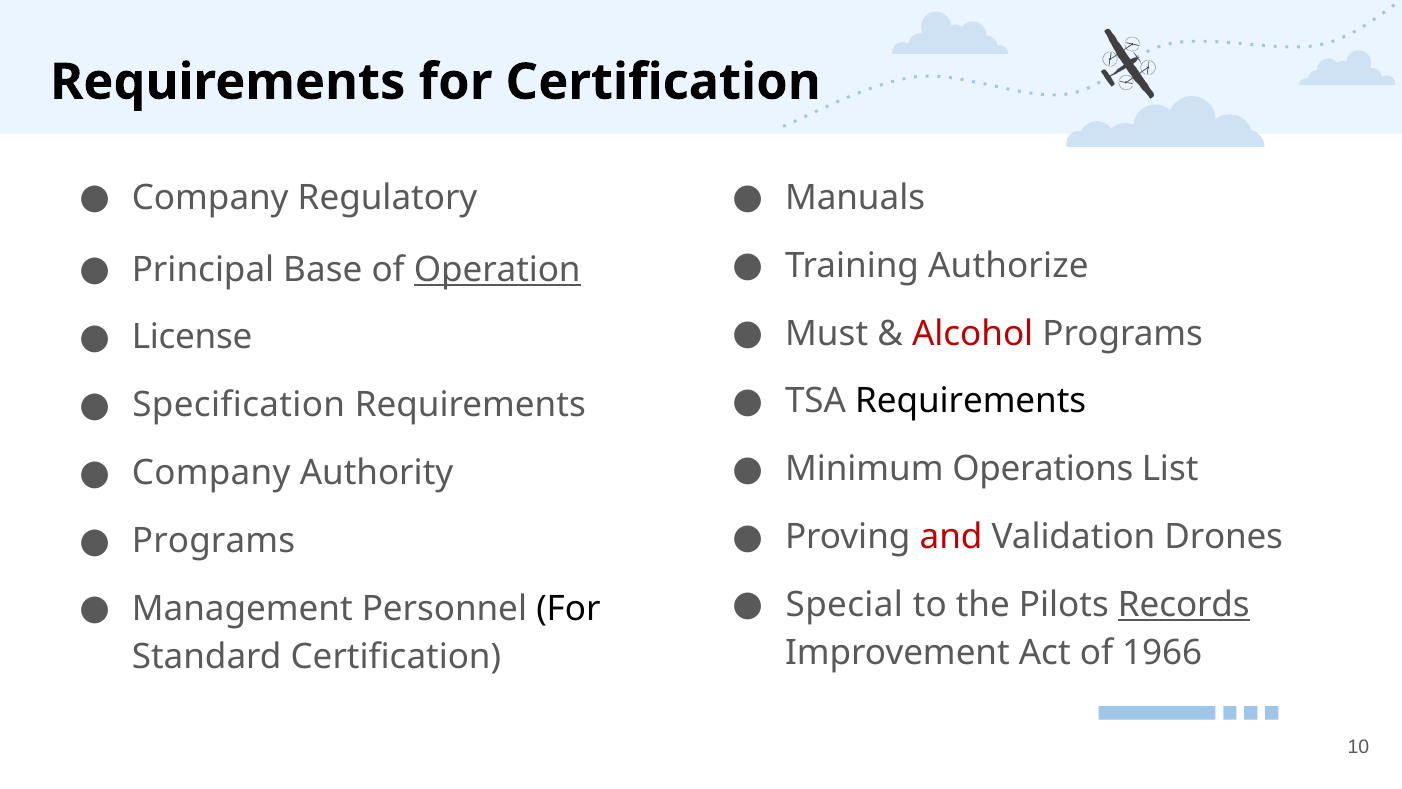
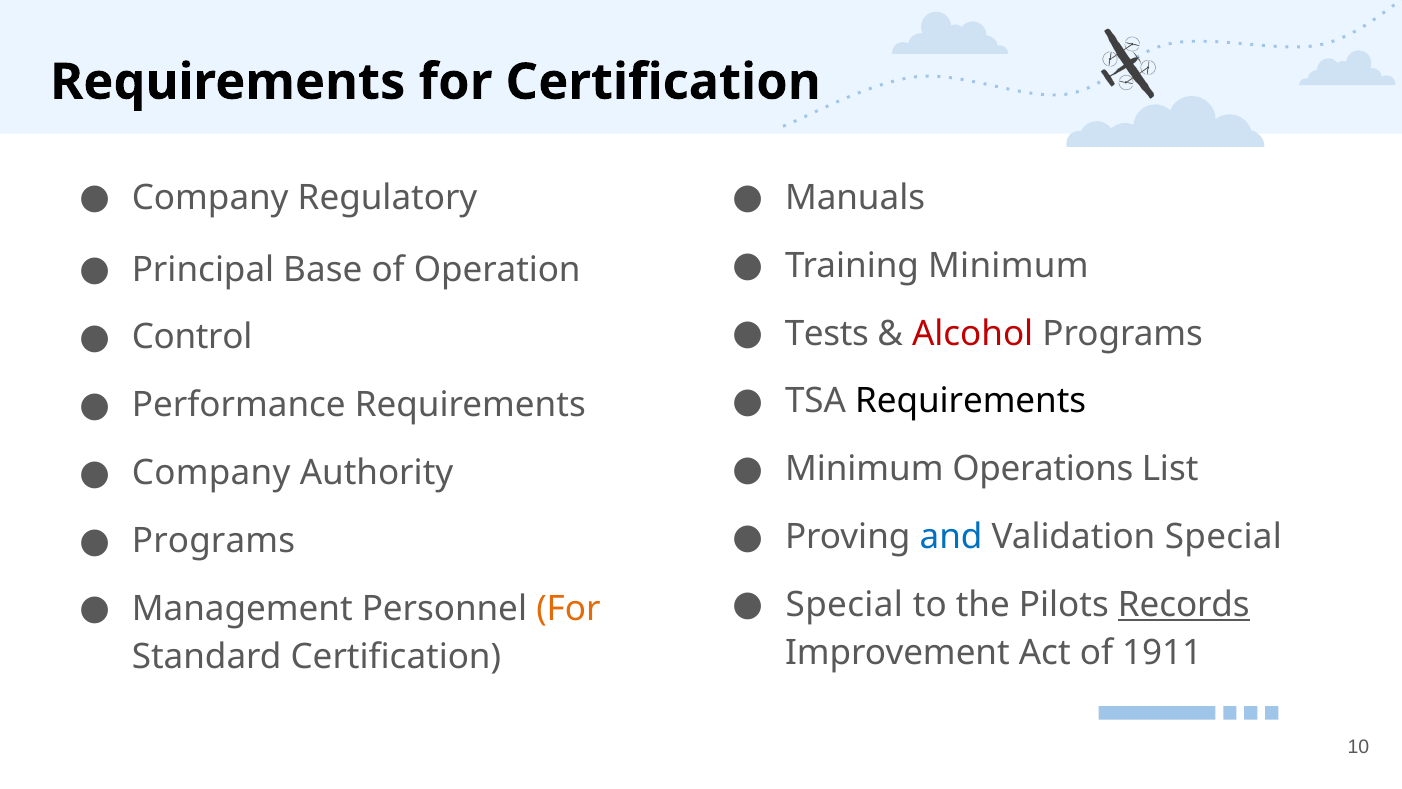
Training Authorize: Authorize -> Minimum (1008, 265)
Operation underline: present -> none (497, 269)
Must: Must -> Tests (827, 333)
License: License -> Control (192, 337)
Specification: Specification -> Performance (239, 405)
and colour: red -> blue (951, 537)
Validation Drones: Drones -> Special (1223, 537)
For colour: black -> orange (568, 609)
1966: 1966 -> 1911 (1162, 653)
